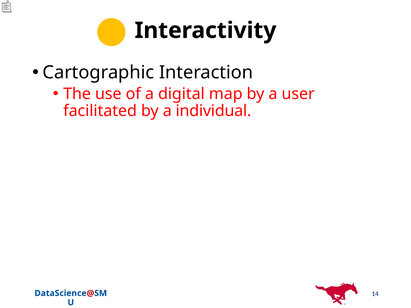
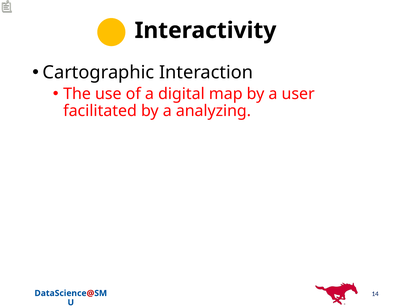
individual: individual -> analyzing (213, 111)
